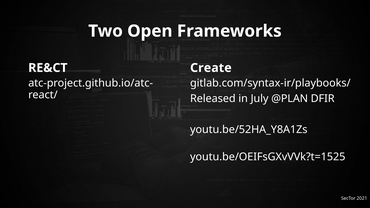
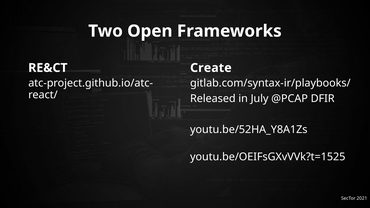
@PLAN: @PLAN -> @PCAP (290, 99)
